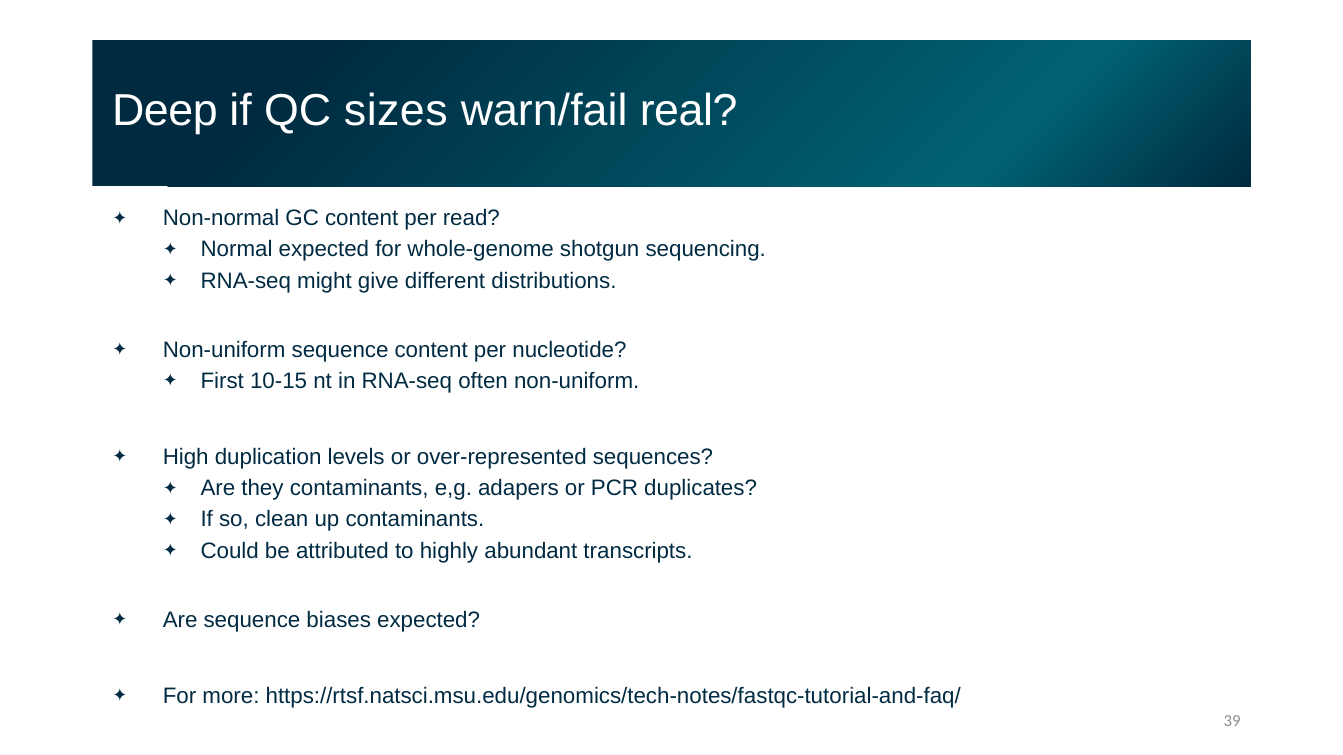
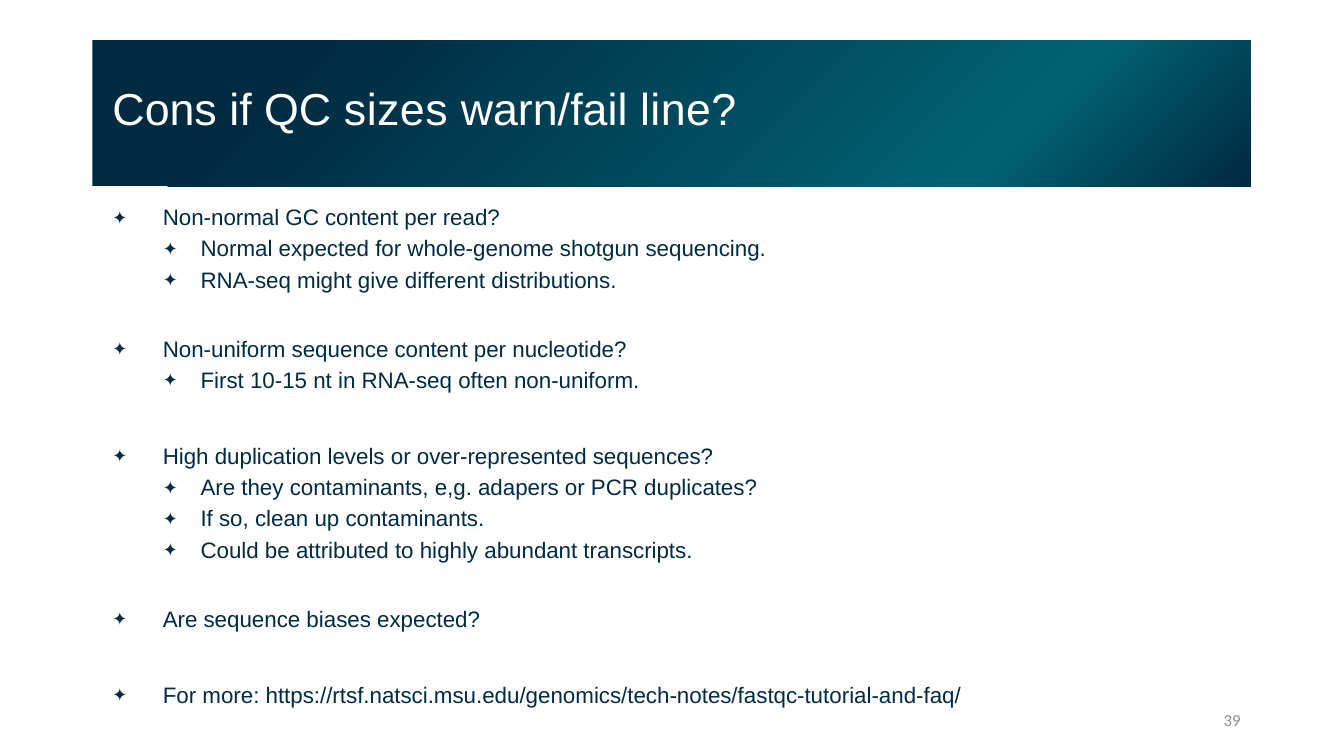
Deep: Deep -> Cons (165, 110)
real: real -> line (688, 110)
